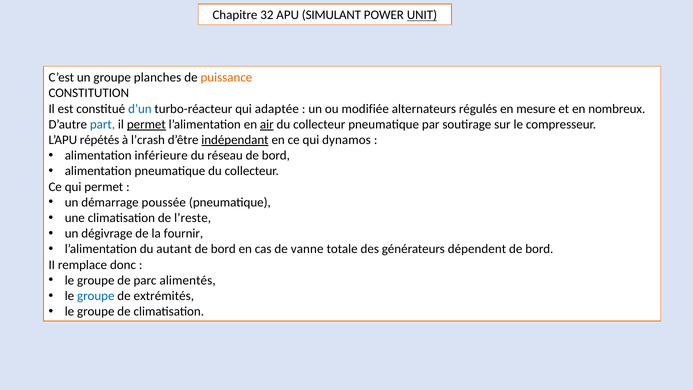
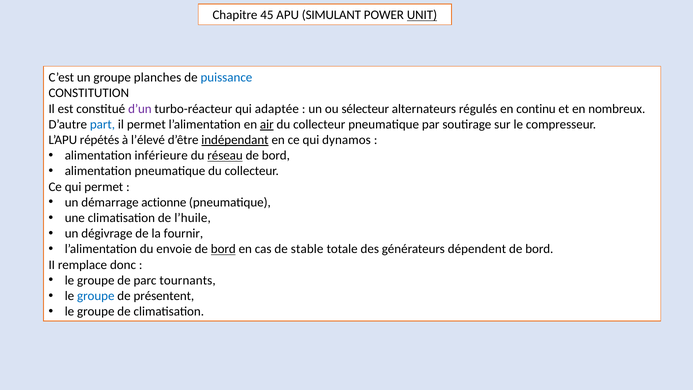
32: 32 -> 45 (267, 15)
puissance colour: orange -> blue (226, 78)
d’un colour: blue -> purple (140, 109)
modifiée: modifiée -> sélecteur (365, 109)
mesure: mesure -> continu (536, 109)
permet underline: present -> none (146, 124)
l’crash: l’crash -> l’élevé (148, 140)
réseau underline: none -> present (225, 156)
poussée: poussée -> actionne (164, 202)
l’reste: l’reste -> l’huile (193, 218)
autant: autant -> envoie (174, 249)
bord underline: none -> present (223, 249)
vanne: vanne -> stable (307, 249)
alimentés: alimentés -> tournants (188, 280)
extrémités: extrémités -> présentent (164, 296)
